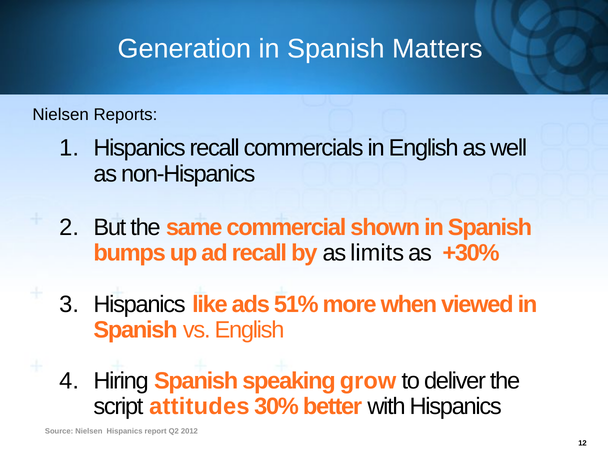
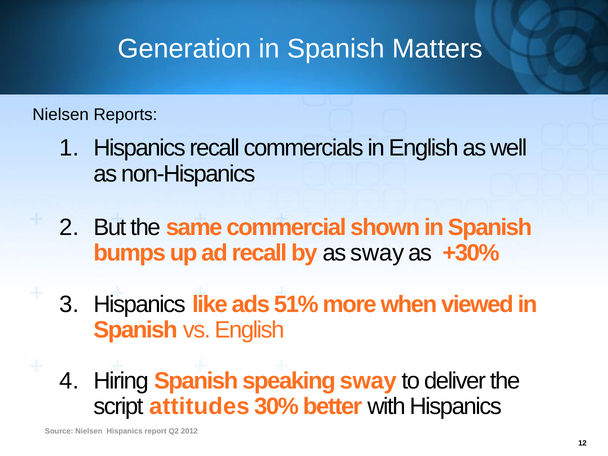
as limits: limits -> sway (377, 253)
speaking grow: grow -> sway (368, 381)
